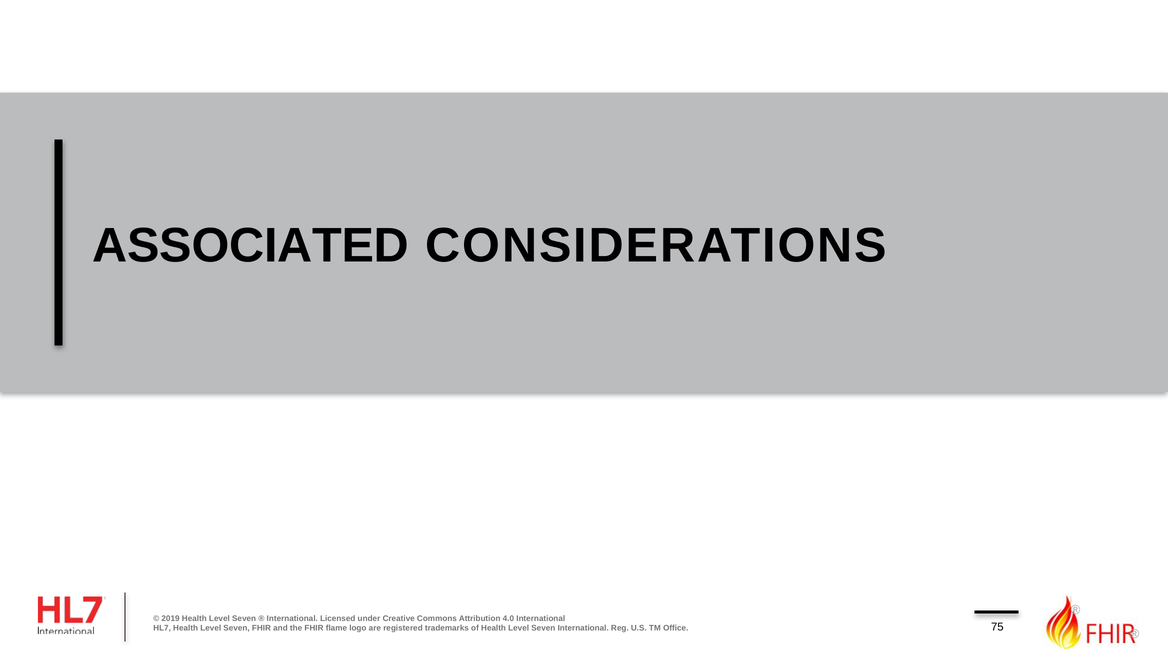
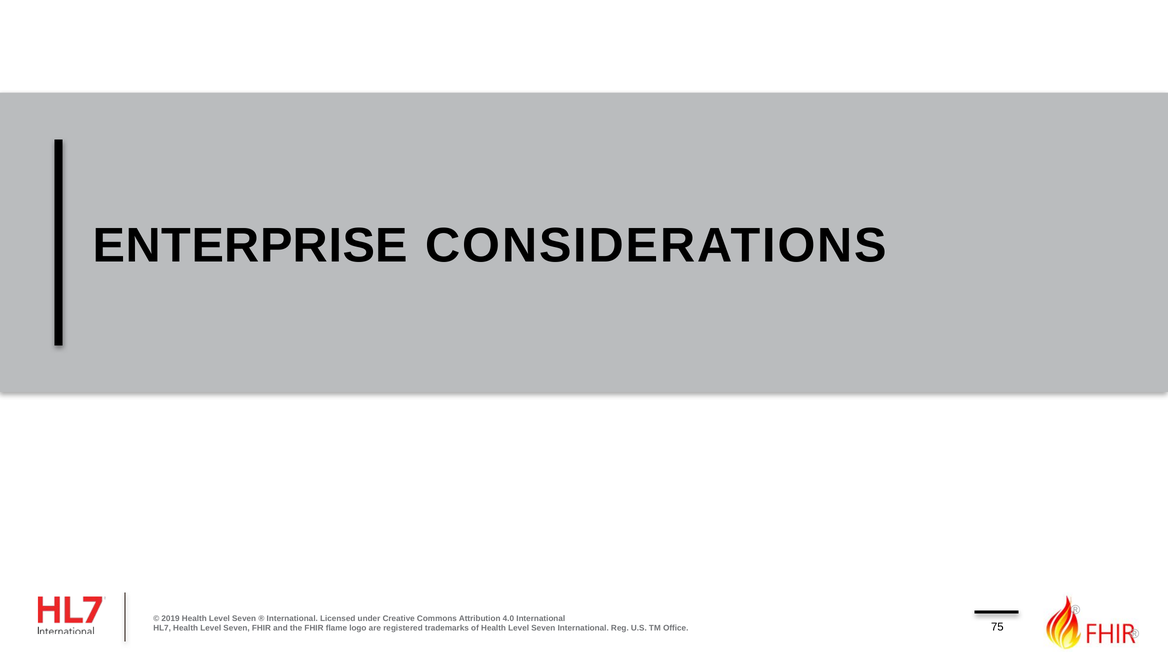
ASSOCIATED: ASSOCIATED -> ENTERPRISE (250, 246)
